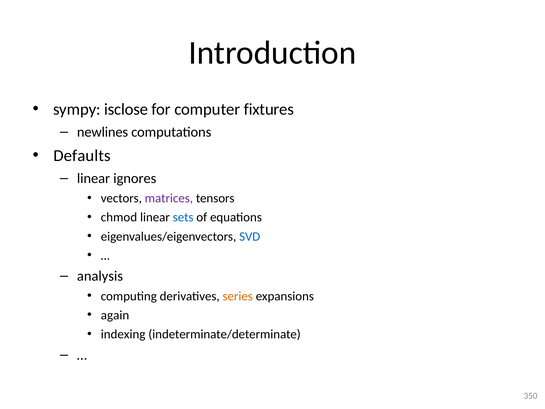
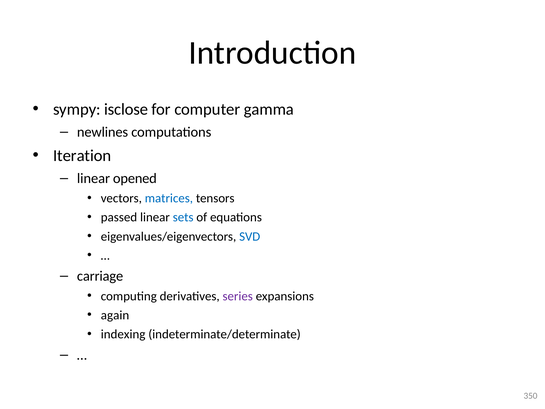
fixtures: fixtures -> gamma (269, 109)
Defaults: Defaults -> Iteration (82, 156)
ignores: ignores -> opened (135, 178)
matrices colour: purple -> blue (169, 198)
chmod: chmod -> passed (119, 217)
analysis: analysis -> carriage (100, 276)
series colour: orange -> purple (238, 296)
